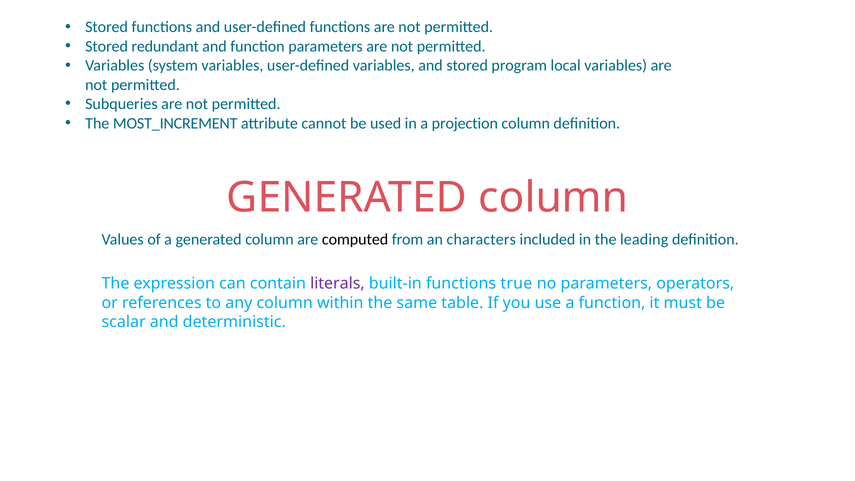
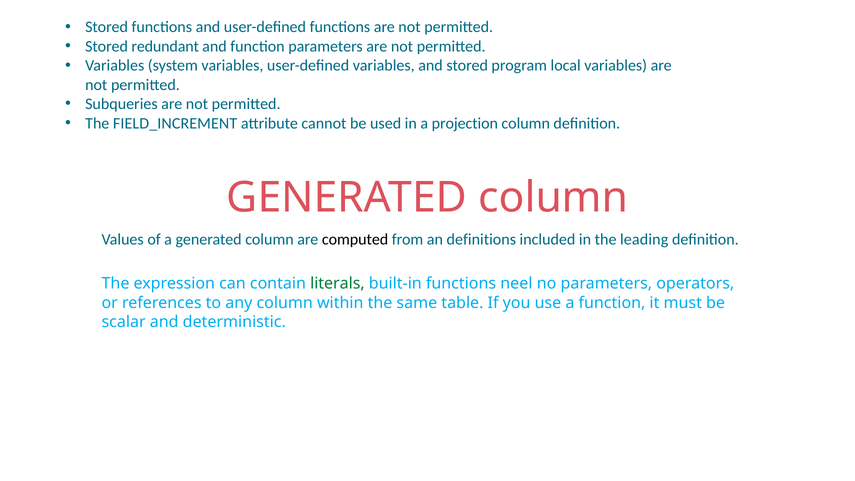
MOST_INCREMENT: MOST_INCREMENT -> FIELD_INCREMENT (175, 123)
characters: characters -> definitions (481, 239)
literals colour: purple -> green (337, 284)
true: true -> neel (516, 284)
